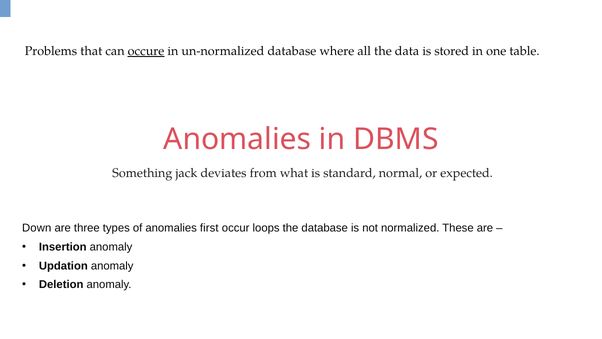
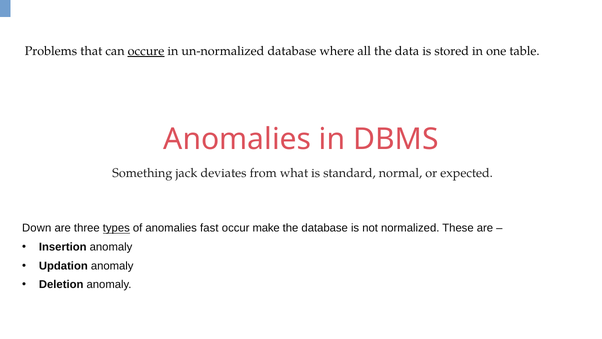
types underline: none -> present (116, 228)
first: first -> fast (209, 228)
loops: loops -> make (266, 228)
